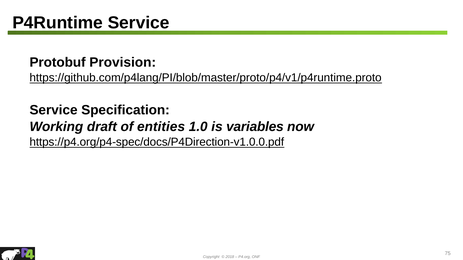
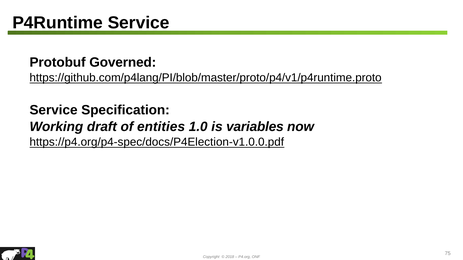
Provision: Provision -> Governed (123, 63)
https://p4.org/p4-spec/docs/P4Direction-v1.0.0.pdf: https://p4.org/p4-spec/docs/P4Direction-v1.0.0.pdf -> https://p4.org/p4-spec/docs/P4Election-v1.0.0.pdf (157, 142)
